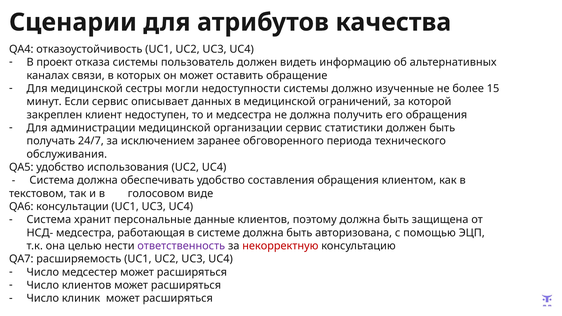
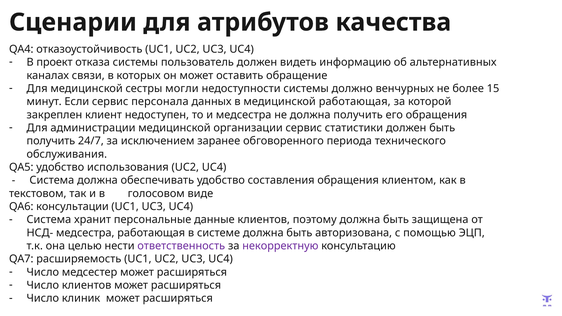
изученные: изученные -> венчурных (405, 89)
описывает: описывает -> персонала (160, 102)
медицинской ограничений: ограничений -> работающая (355, 102)
получать: получать -> получить (51, 141)
некорректную colour: red -> purple (280, 246)
